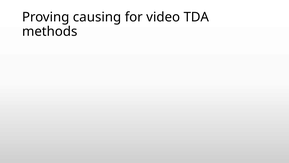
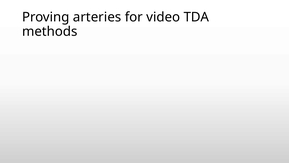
causing: causing -> arteries (97, 17)
